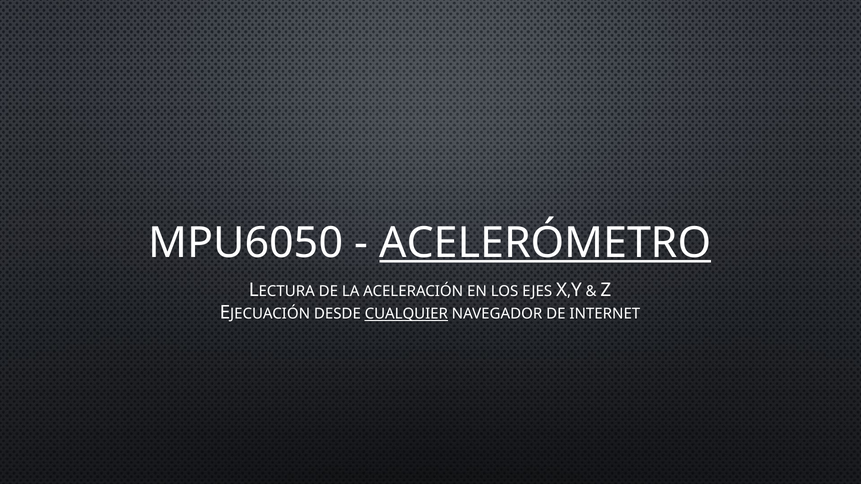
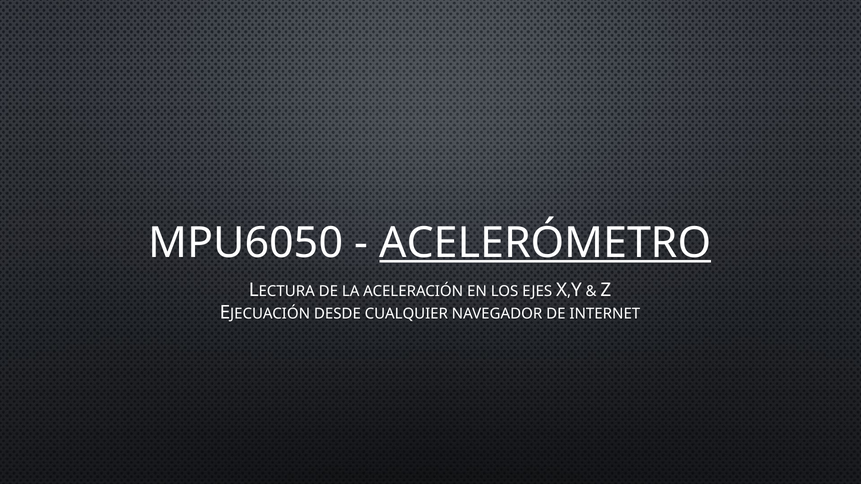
CUALQUIER underline: present -> none (406, 314)
